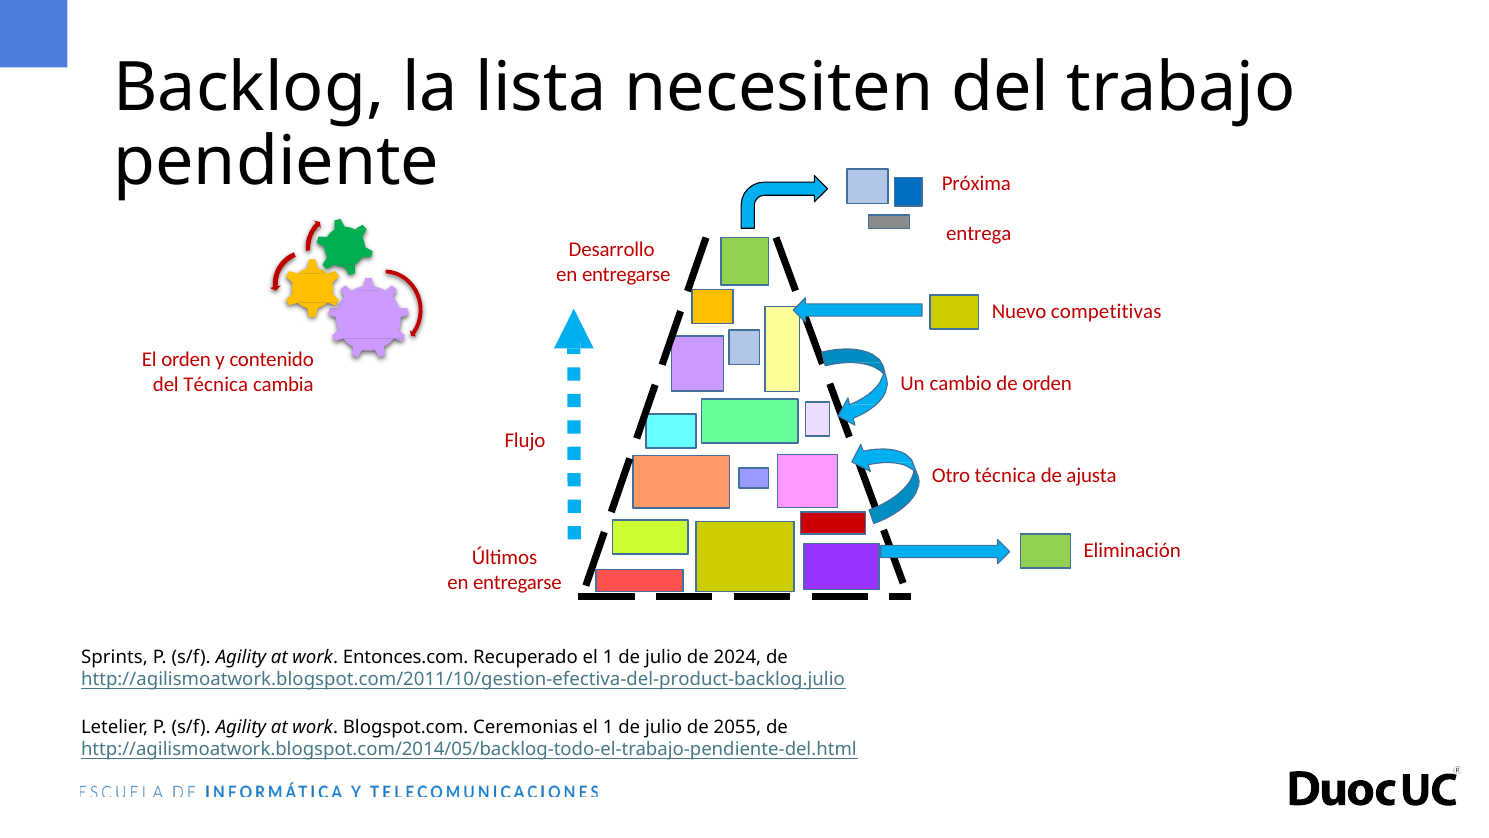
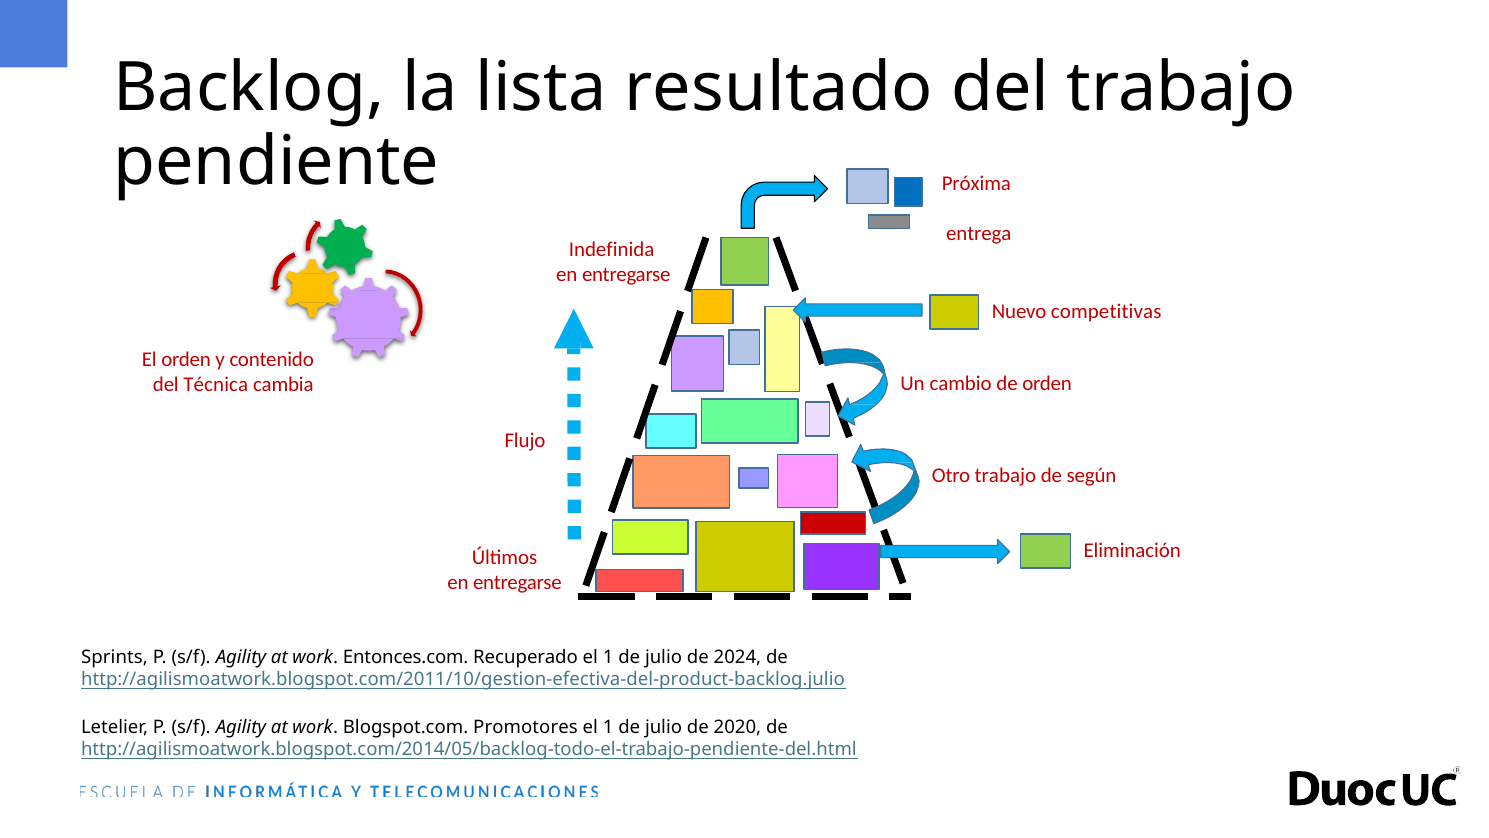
necesiten: necesiten -> resultado (779, 88)
Desarrollo: Desarrollo -> Indefinida (612, 250)
Otro técnica: técnica -> trabajo (1005, 476)
ajusta: ajusta -> según (1092, 476)
Ceremonias: Ceremonias -> Promotores (526, 727)
2055: 2055 -> 2020 (737, 727)
